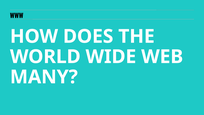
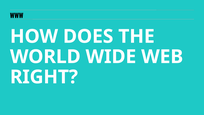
MANY: MANY -> RIGHT (44, 77)
